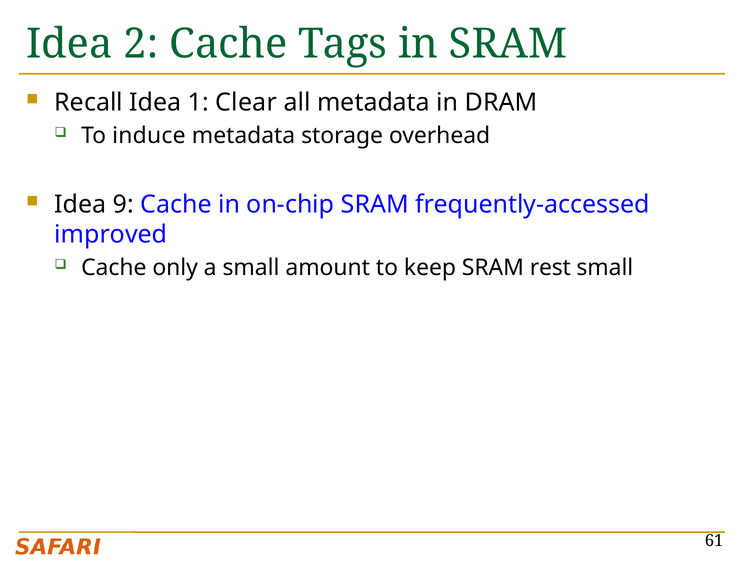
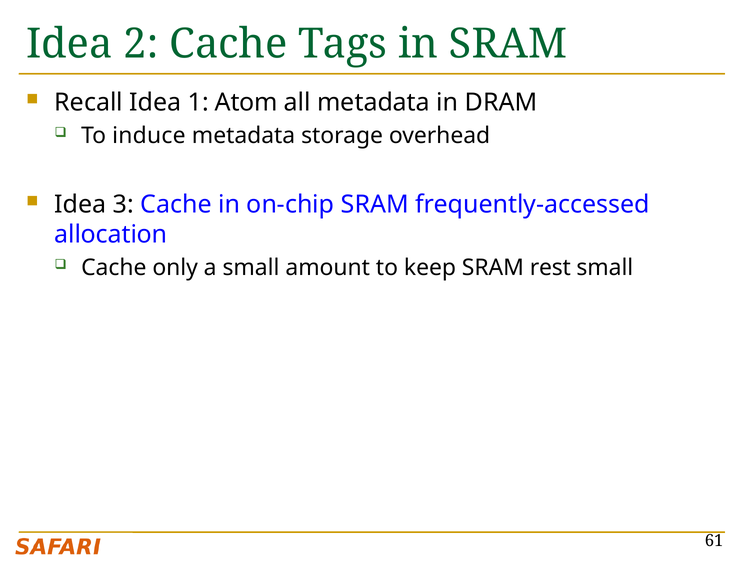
Clear: Clear -> Atom (246, 102)
9: 9 -> 3 (123, 204)
improved: improved -> allocation (111, 234)
